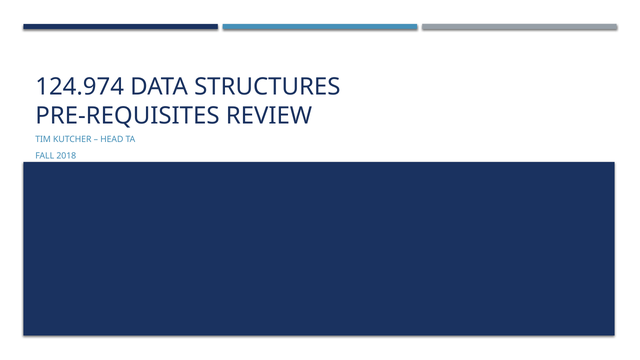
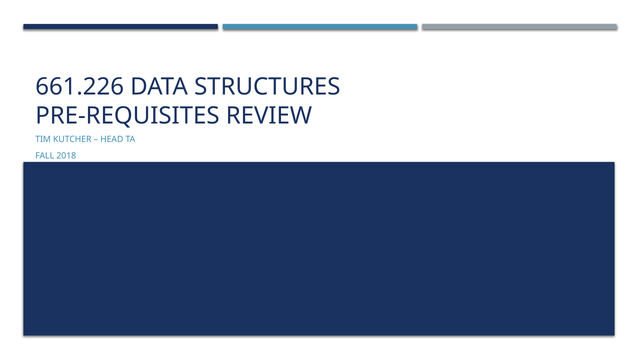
124.974: 124.974 -> 661.226 (80, 87)
